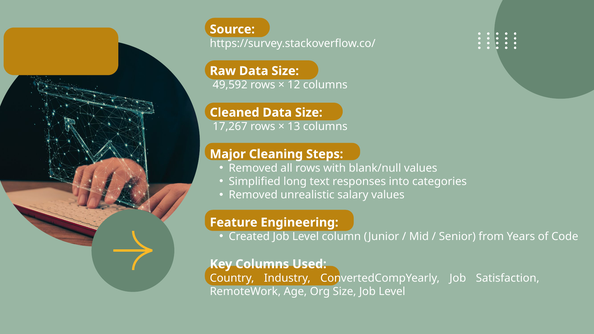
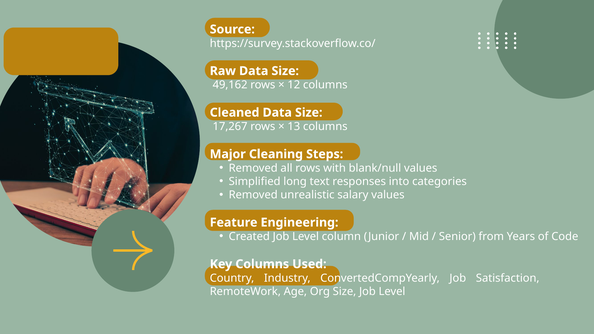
49,592: 49,592 -> 49,162 (230, 85)
